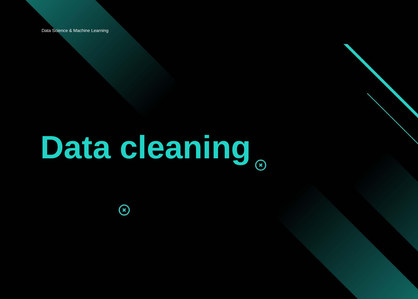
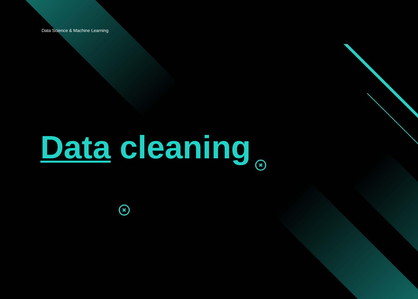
Data underline: none -> present (76, 148)
